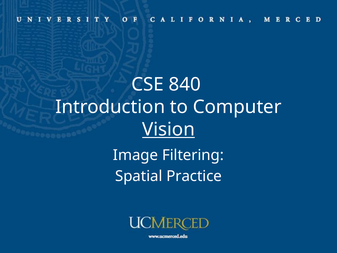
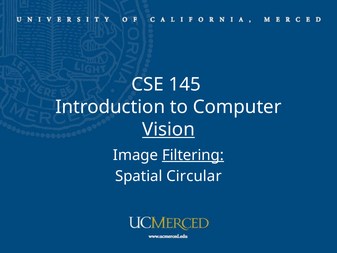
840: 840 -> 145 (185, 84)
Filtering underline: none -> present (193, 155)
Practice: Practice -> Circular (194, 176)
